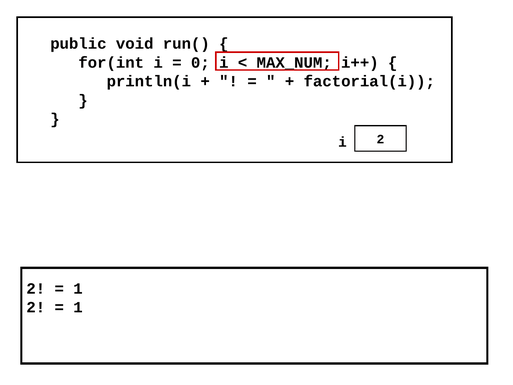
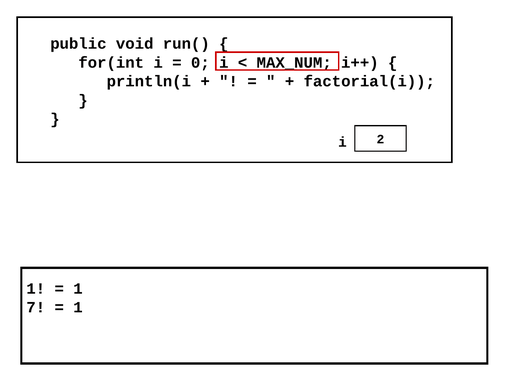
2: 2 -> 1 (36, 288)
2: 2 -> 7 (36, 307)
